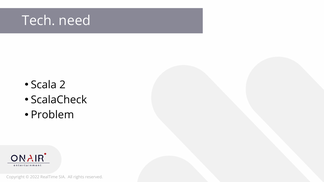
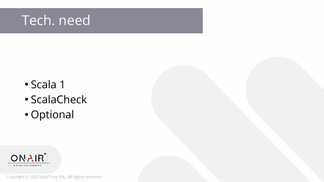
2: 2 -> 1 (62, 85)
Problem: Problem -> Optional (52, 115)
